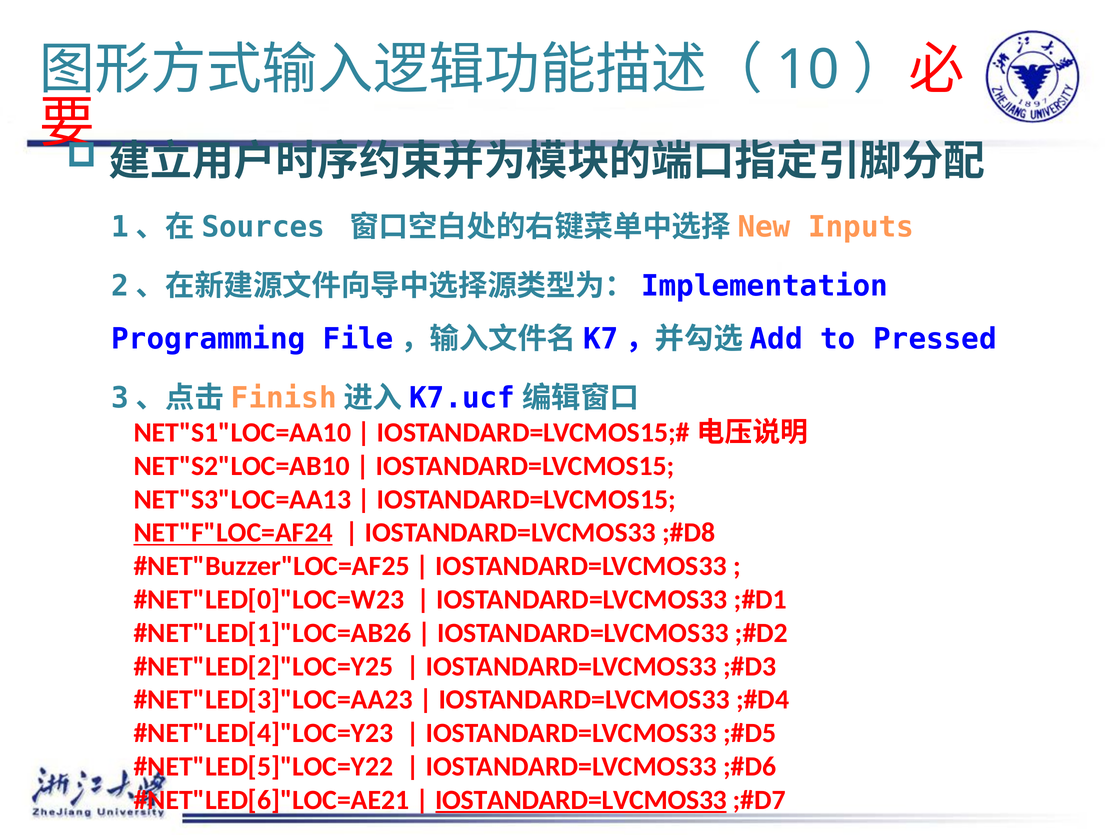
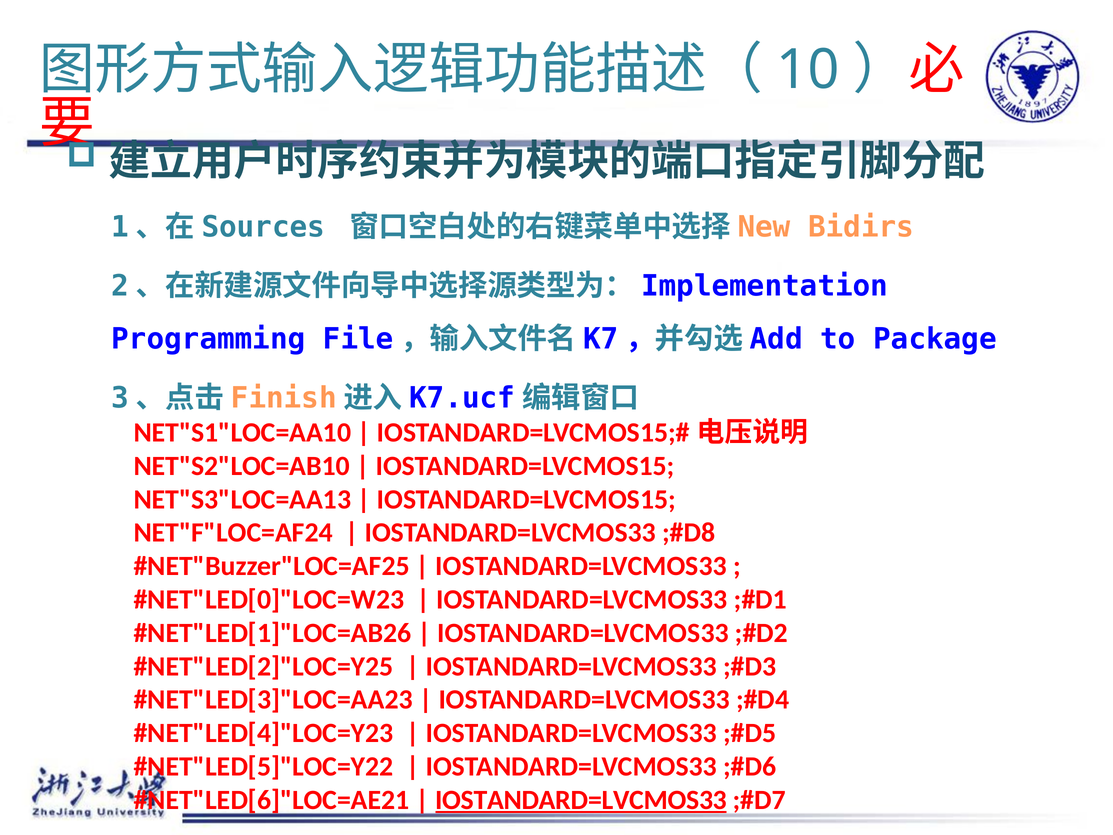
Inputs: Inputs -> Bidirs (861, 227)
Pressed: Pressed -> Package (935, 339)
NET"F"LOC=AF24 underline: present -> none (233, 533)
